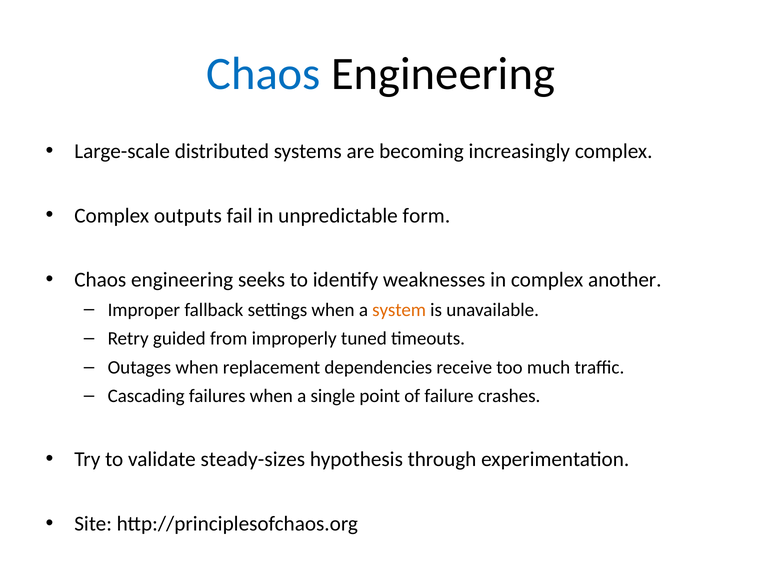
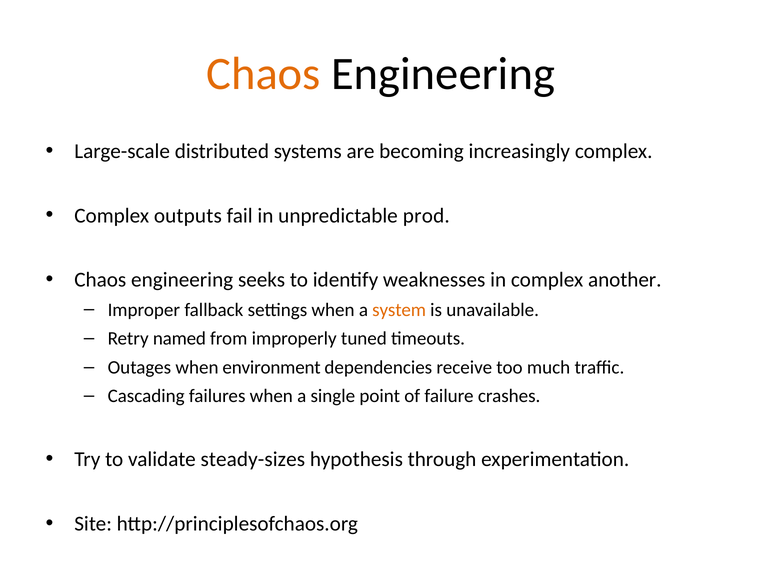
Chaos colour: blue -> orange (264, 74)
form: form -> prod (426, 216)
guided: guided -> named (179, 339)
replacement: replacement -> environment (272, 368)
